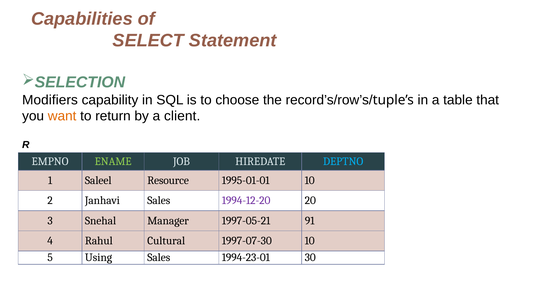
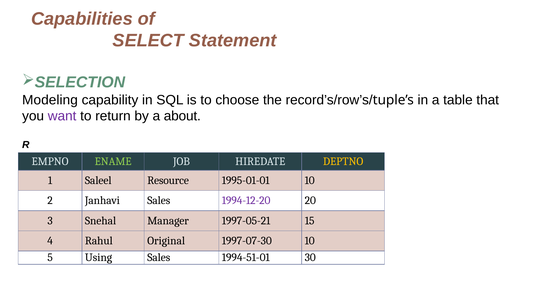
Modifiers: Modifiers -> Modeling (50, 100)
want colour: orange -> purple (62, 116)
client: client -> about (182, 116)
DEPTNO colour: light blue -> yellow (343, 162)
91: 91 -> 15 (310, 221)
Cultural: Cultural -> Original (166, 241)
1994-23-01: 1994-23-01 -> 1994-51-01 (246, 258)
